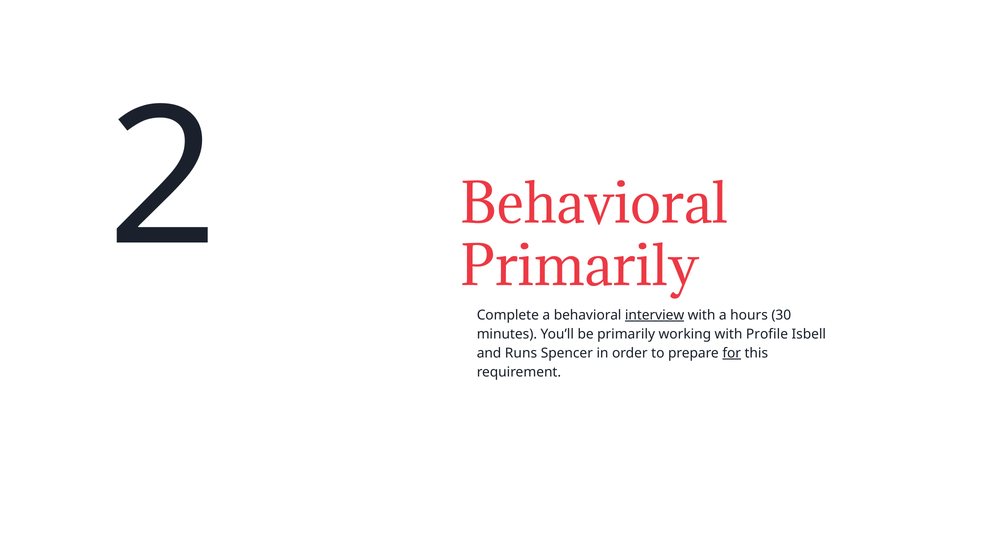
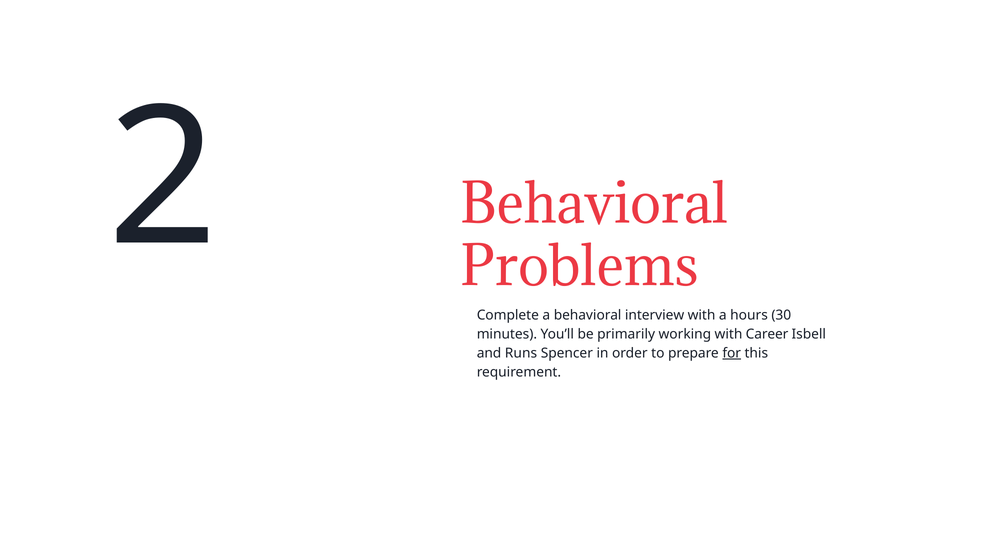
interview underline: present -> none (655, 315)
Primarily: Primarily -> Problems (580, 268)
Profile: Profile -> Career (767, 334)
